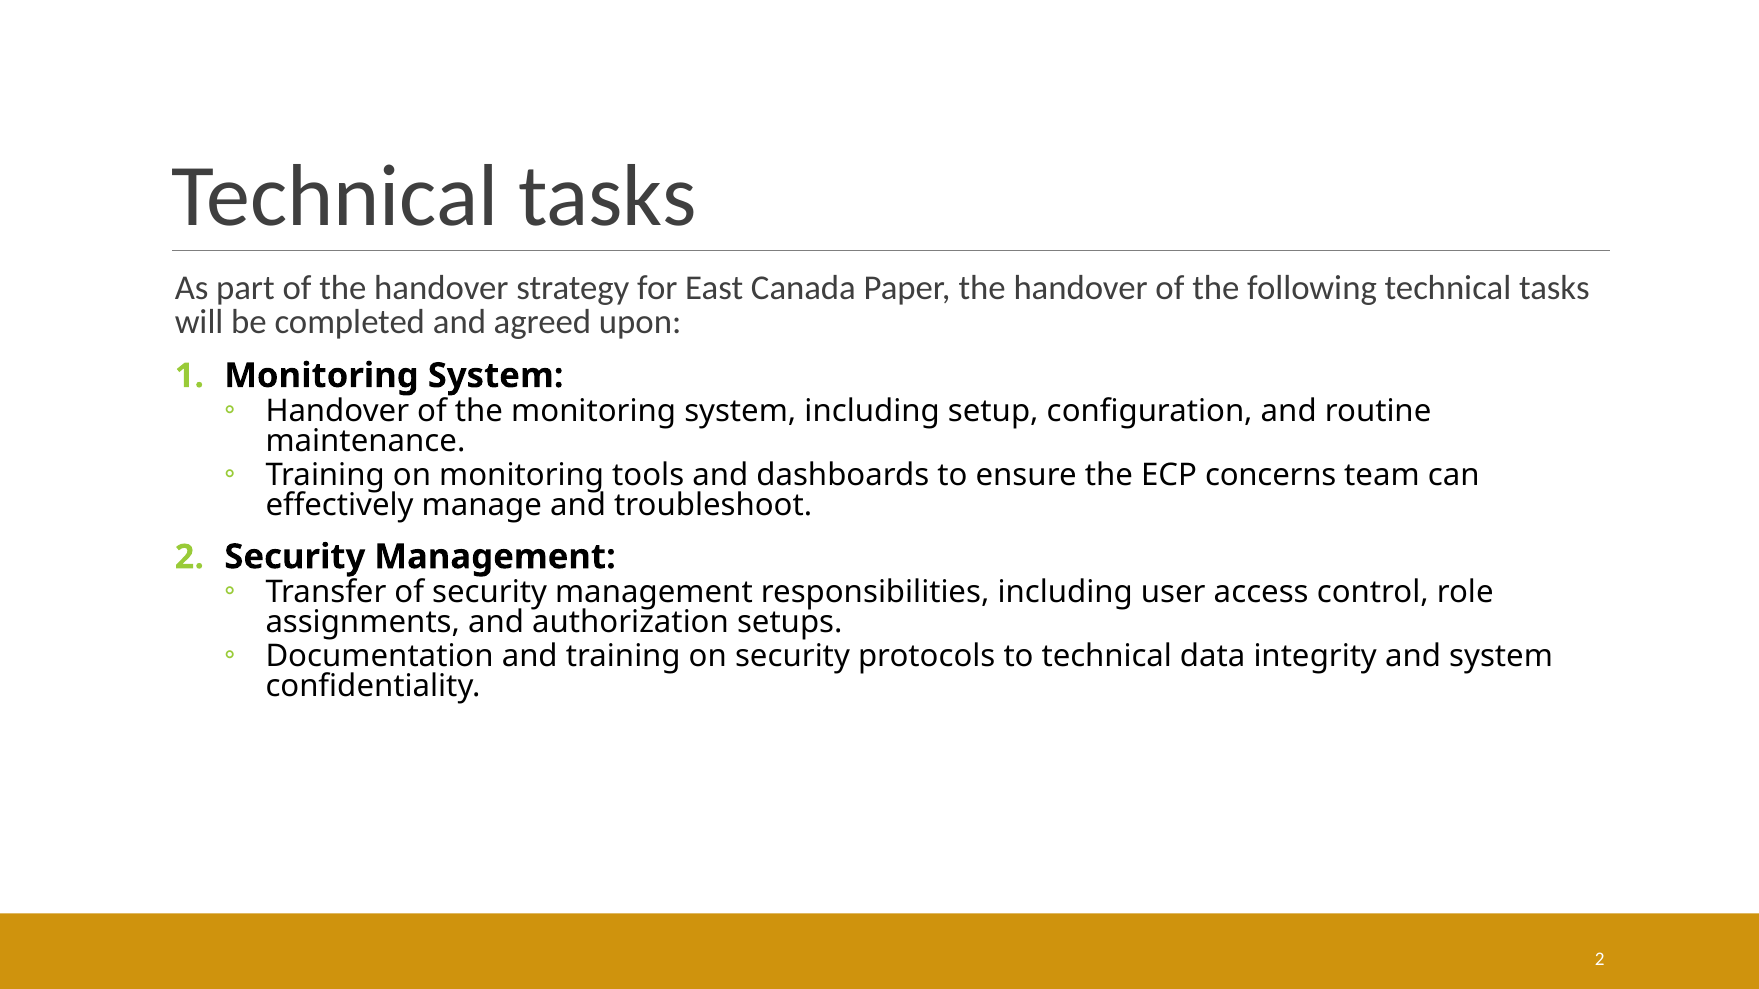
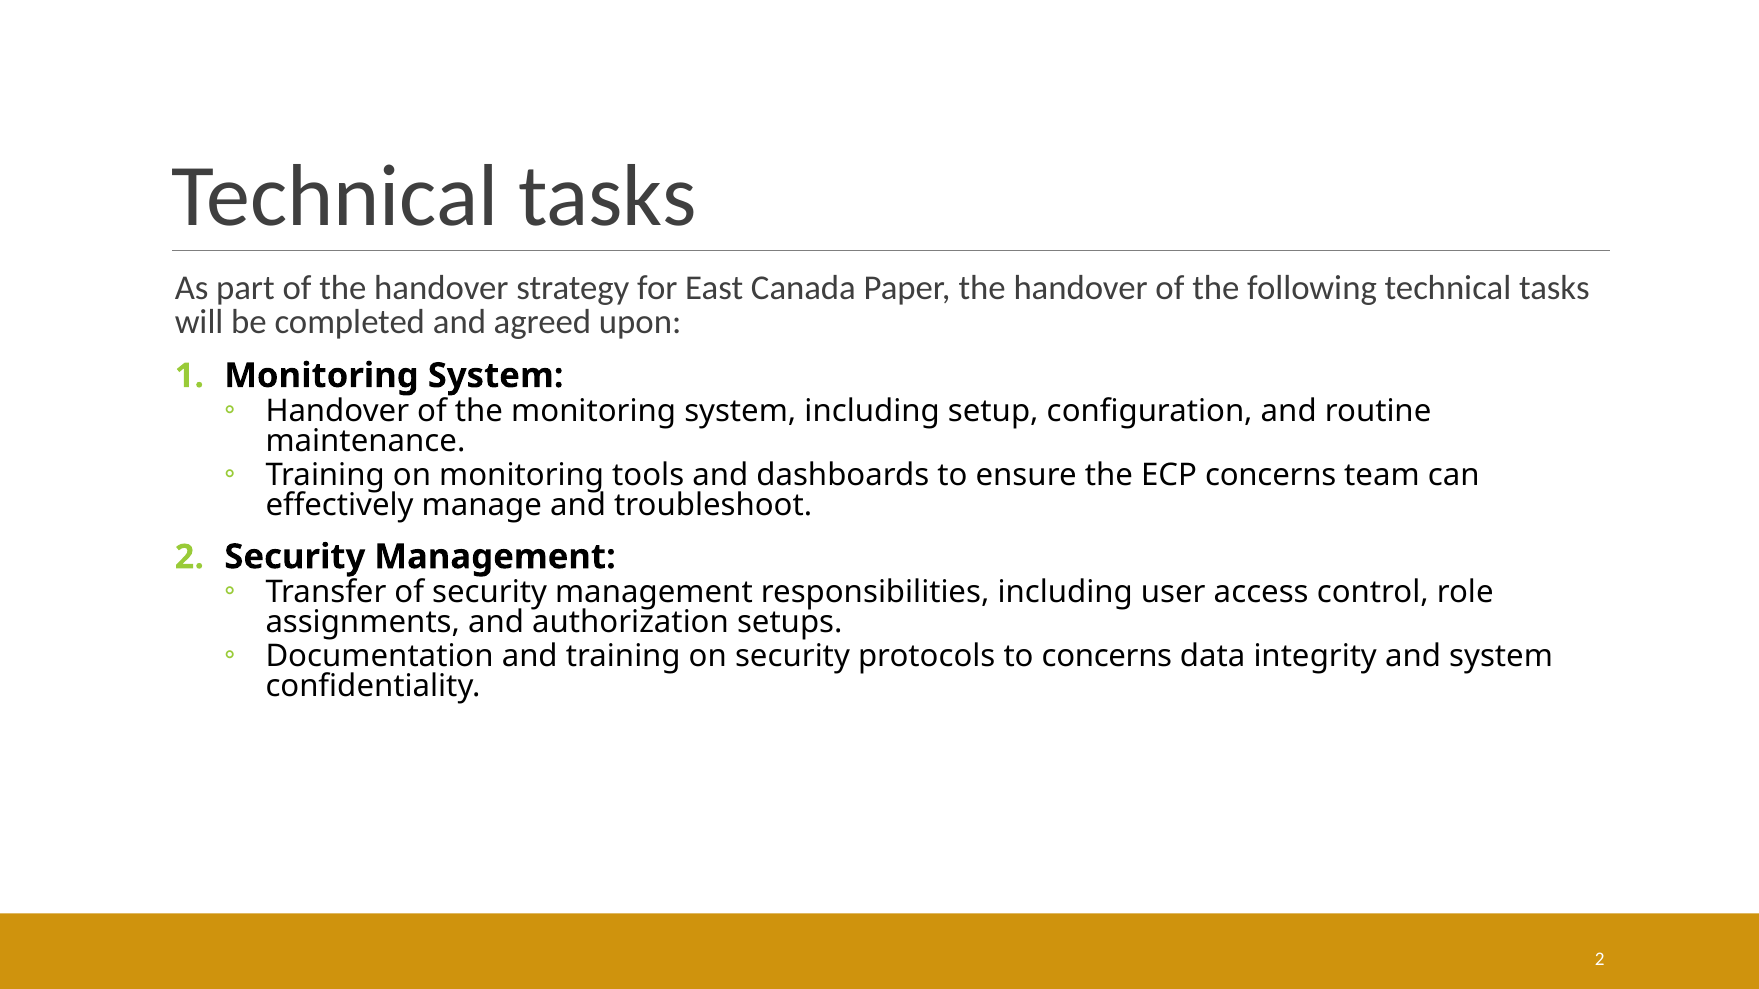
to technical: technical -> concerns (1107, 656)
